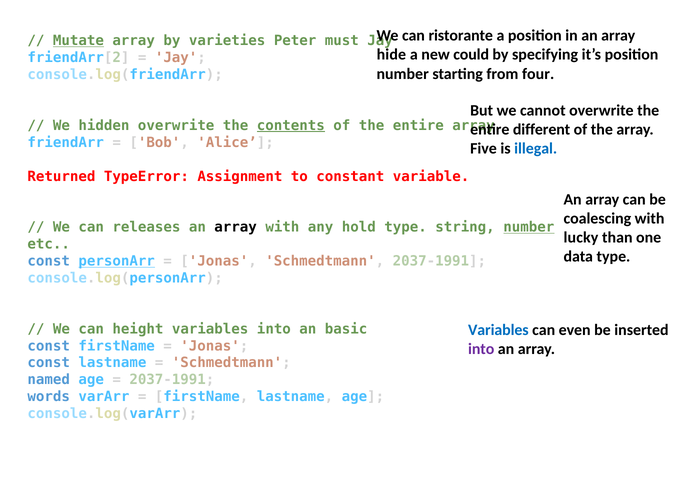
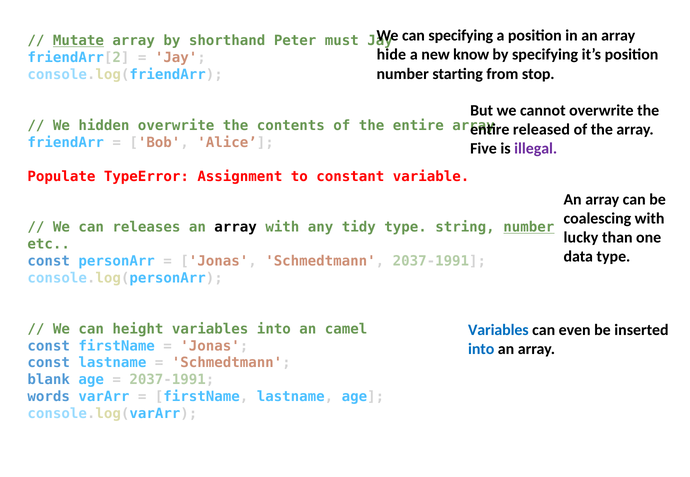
can ristorante: ristorante -> specifying (461, 36)
varieties: varieties -> shorthand (227, 41)
could: could -> know (471, 55)
four: four -> stop (538, 74)
contents underline: present -> none (291, 126)
different: different -> released (541, 130)
illegal colour: blue -> purple (536, 149)
Returned: Returned -> Populate (61, 177)
hold: hold -> tidy (359, 228)
personArr underline: present -> none (117, 261)
basic: basic -> camel (346, 329)
into colour: purple -> blue (481, 350)
named: named -> blank (49, 380)
